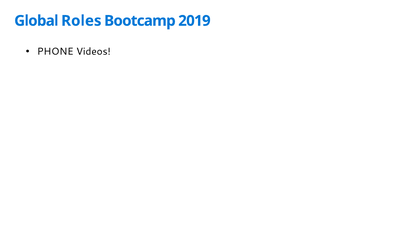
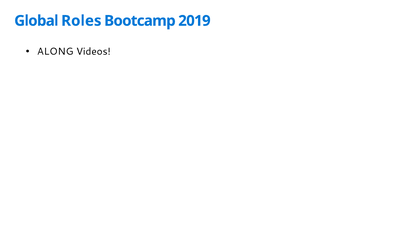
PHONE: PHONE -> ALONG (55, 52)
